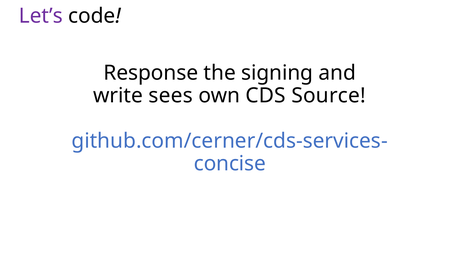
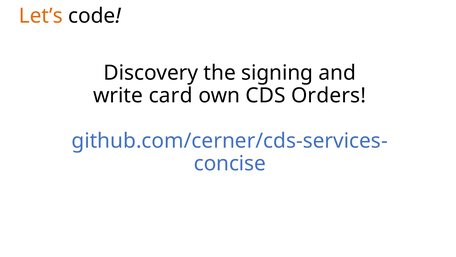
Let’s colour: purple -> orange (41, 16)
Response: Response -> Discovery (151, 73)
sees: sees -> card (171, 95)
Source: Source -> Orders (329, 95)
